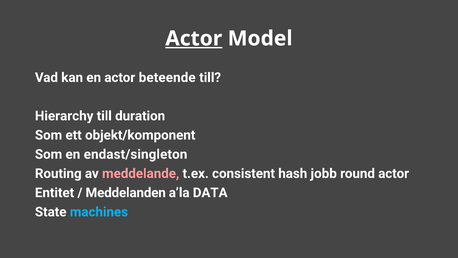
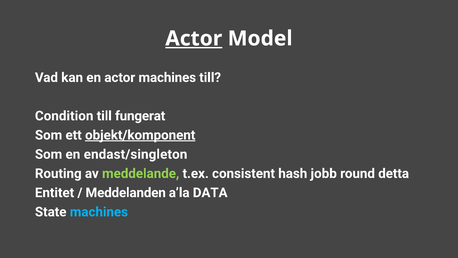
actor beteende: beteende -> machines (167, 77)
Hierarchy: Hierarchy -> Condition (64, 116)
duration: duration -> fungerat (140, 116)
objekt/komponent underline: none -> present (140, 135)
meddelande colour: pink -> light green (141, 173)
round actor: actor -> detta (394, 173)
